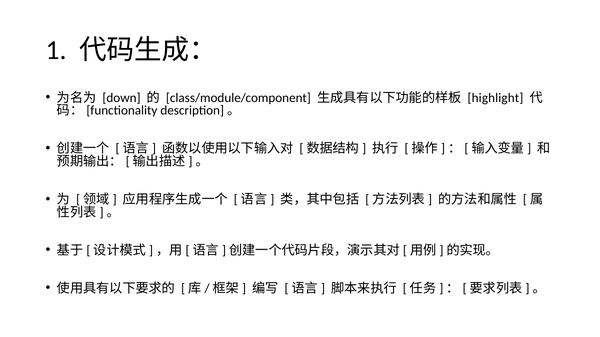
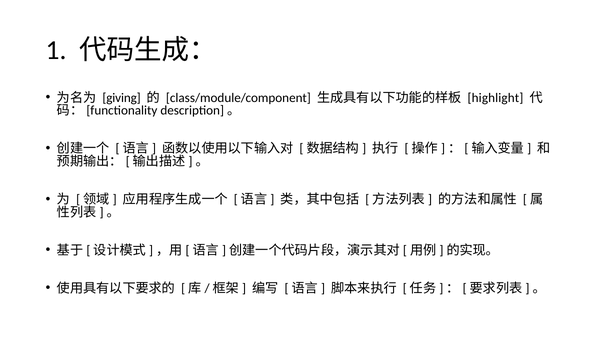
down: down -> giving (122, 98)
